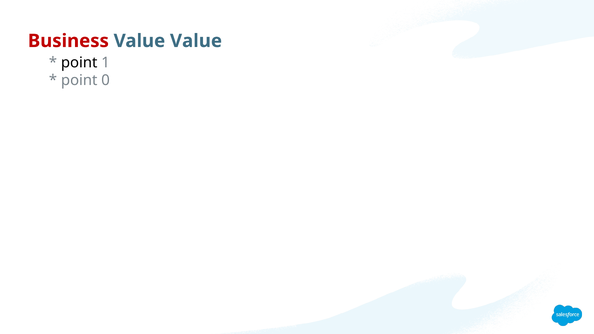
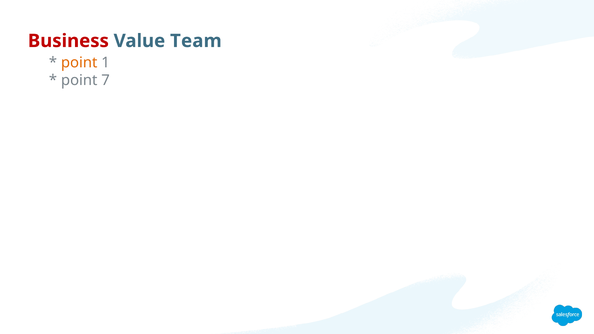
Value Value: Value -> Team (196, 41)
point colour: black -> orange (79, 63)
0: 0 -> 7 (106, 80)
